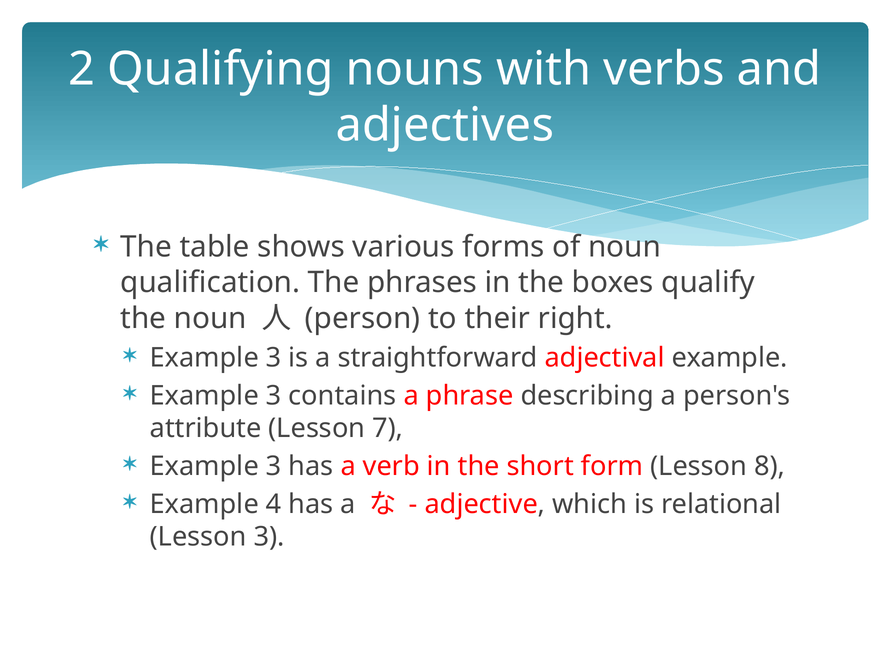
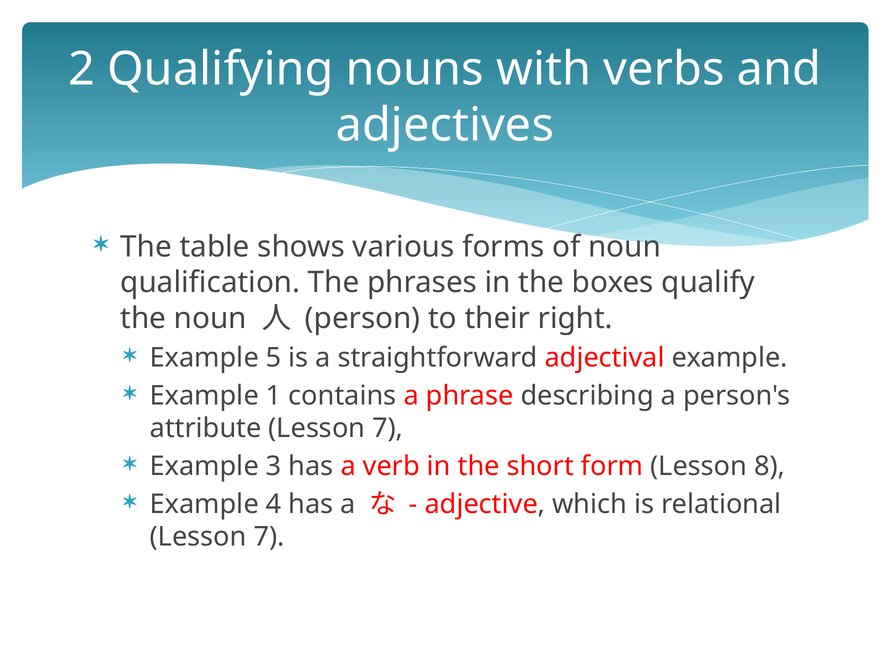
3: 3 -> 5 (274, 357)
3: 3 -> 1 (274, 395)
3: 3 -> 7 (269, 537)
